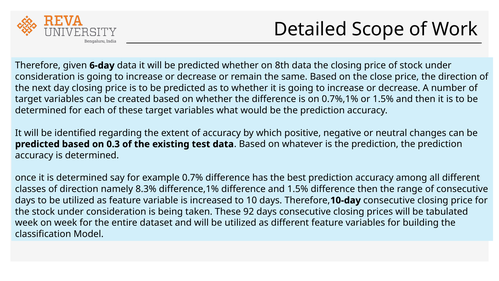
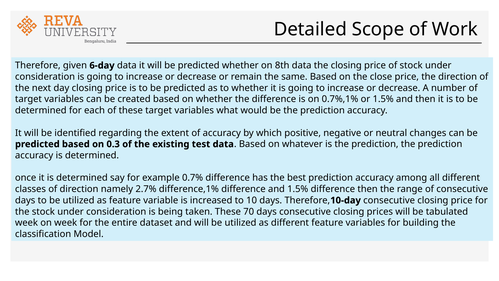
8.3%: 8.3% -> 2.7% (146, 189)
92: 92 -> 70 (249, 211)
